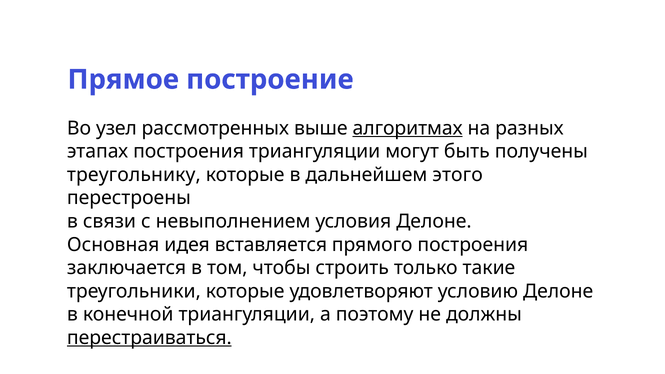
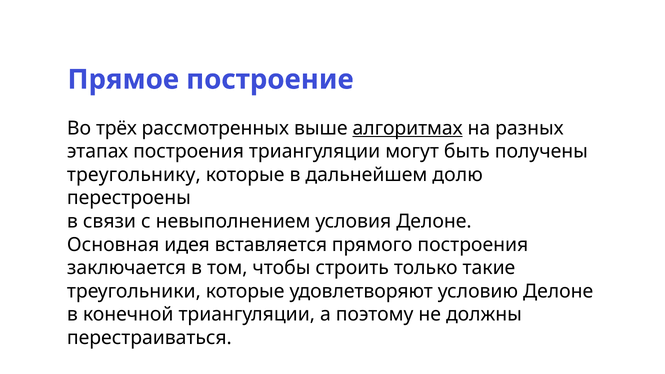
узел: узел -> трёх (116, 128)
этого: этого -> долю (458, 175)
перестраиваться underline: present -> none (149, 338)
